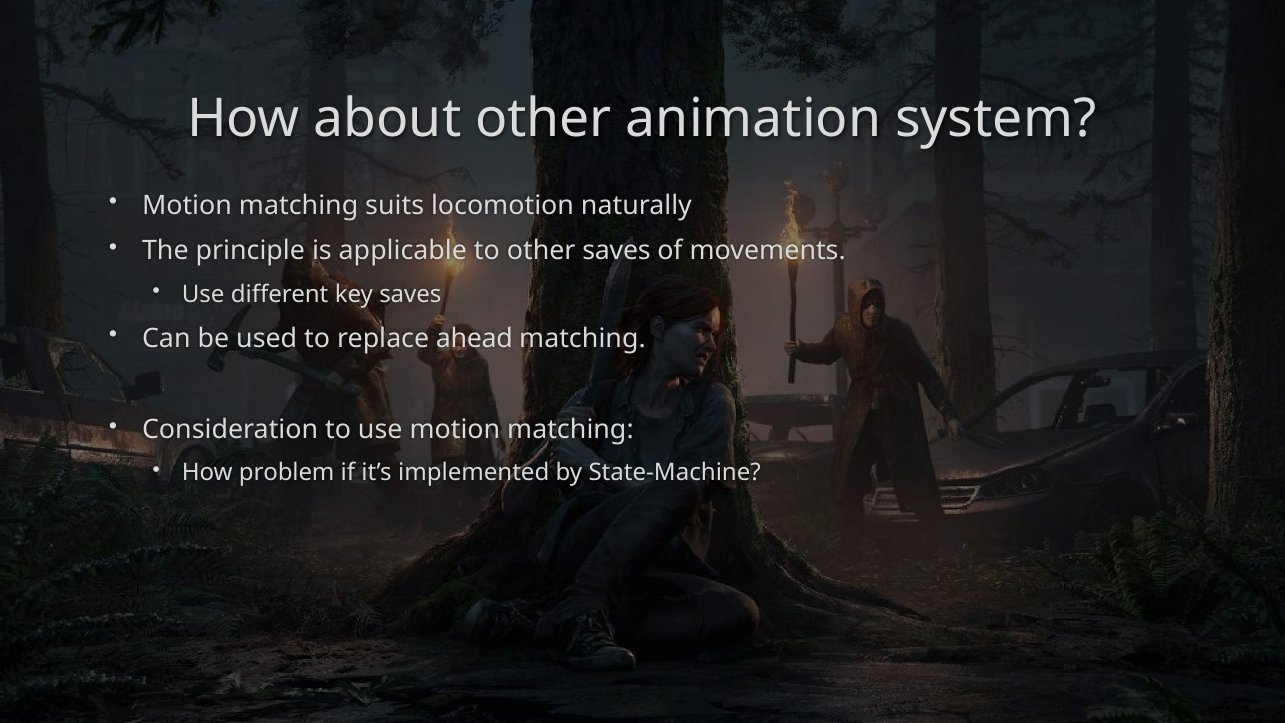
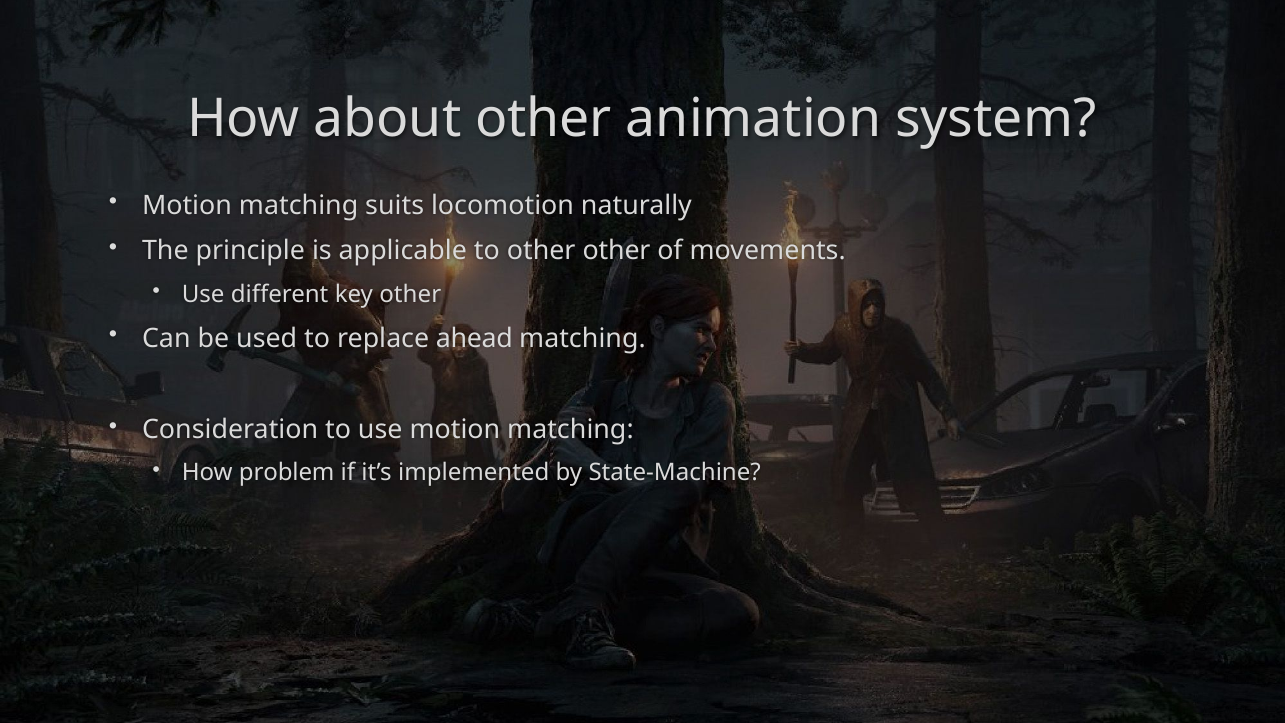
other saves: saves -> other (617, 251)
key saves: saves -> other (410, 294)
